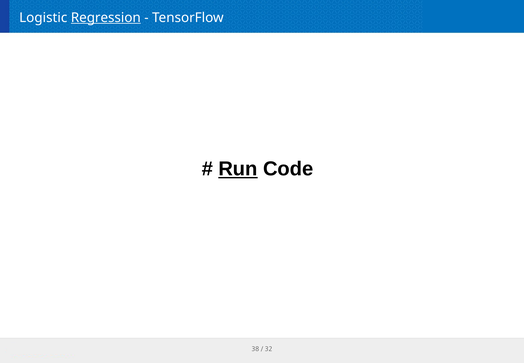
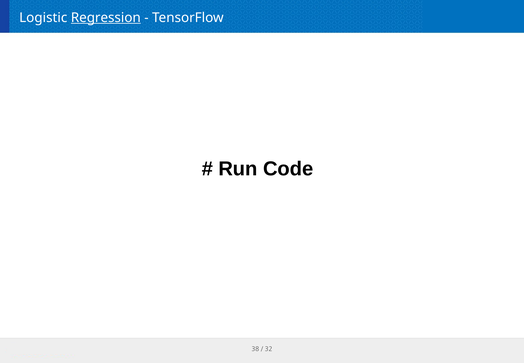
Run underline: present -> none (238, 169)
